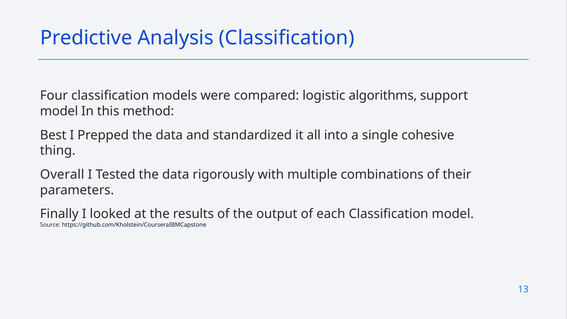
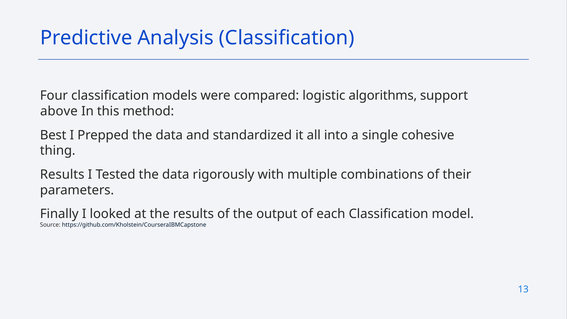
model: model -> above (59, 111)
Overall: Overall -> Results (62, 175)
